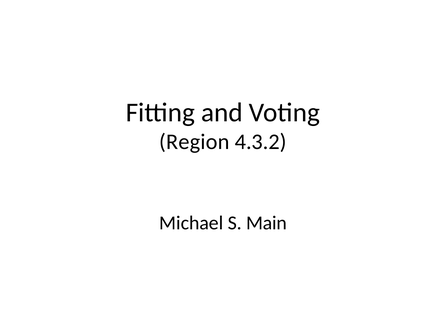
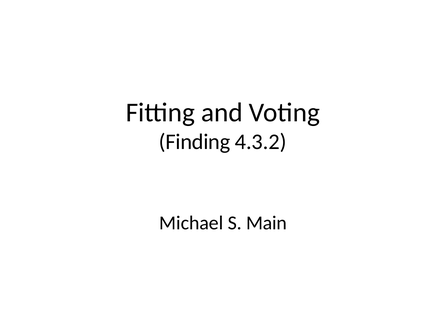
Region: Region -> Finding (195, 142)
